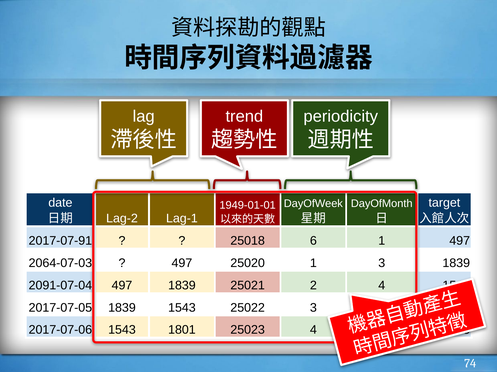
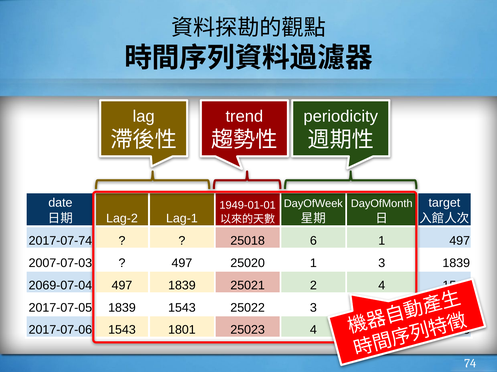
2017-07-91: 2017-07-91 -> 2017-07-74 (60, 241)
2064-07-03: 2064-07-03 -> 2007-07-03 (60, 264)
2091-07-04: 2091-07-04 -> 2069-07-04 (60, 286)
